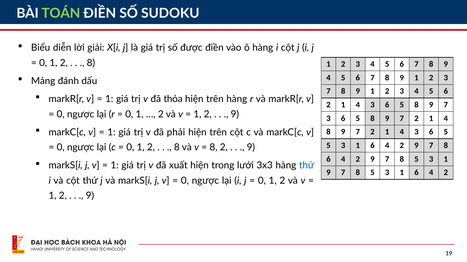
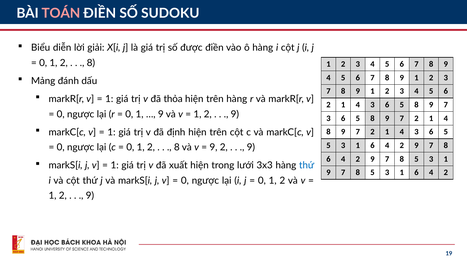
TOÁN colour: light green -> pink (61, 13)
2: 2 -> 9 (161, 114)
phải: phải -> định (176, 133)
8: 8 -> 9 (213, 148)
